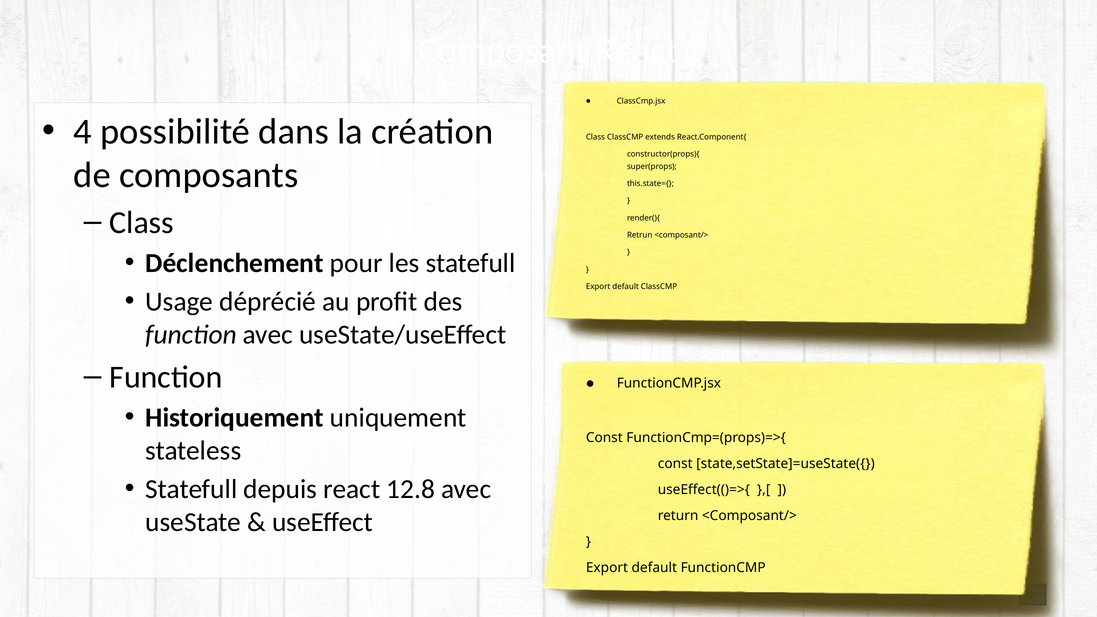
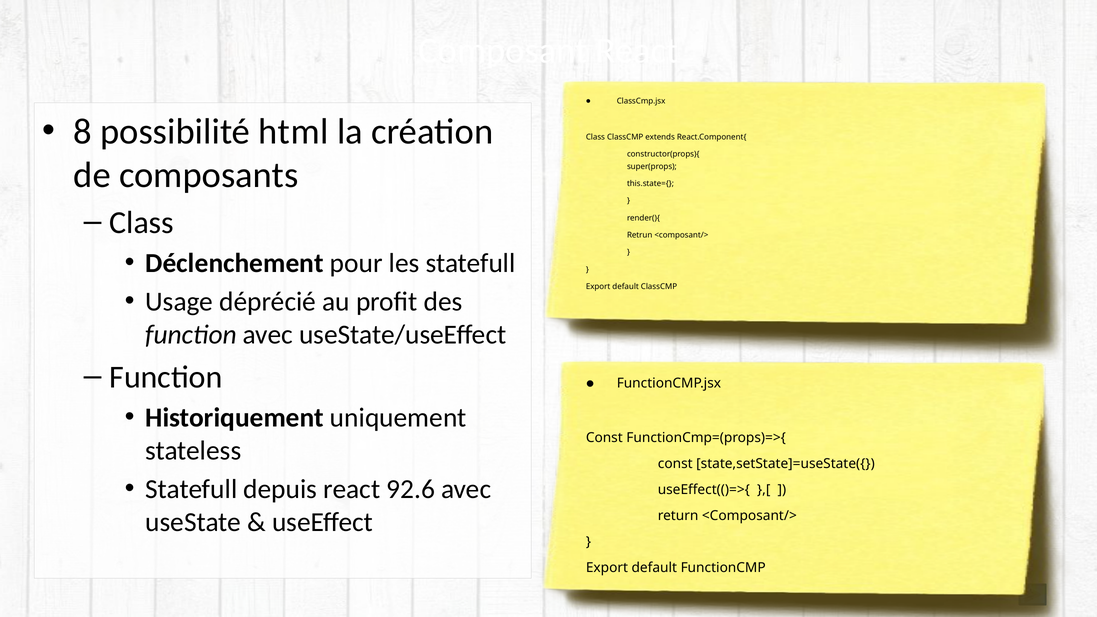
4: 4 -> 8 (83, 131)
dans: dans -> html (293, 131)
12.8: 12.8 -> 92.6 (411, 489)
